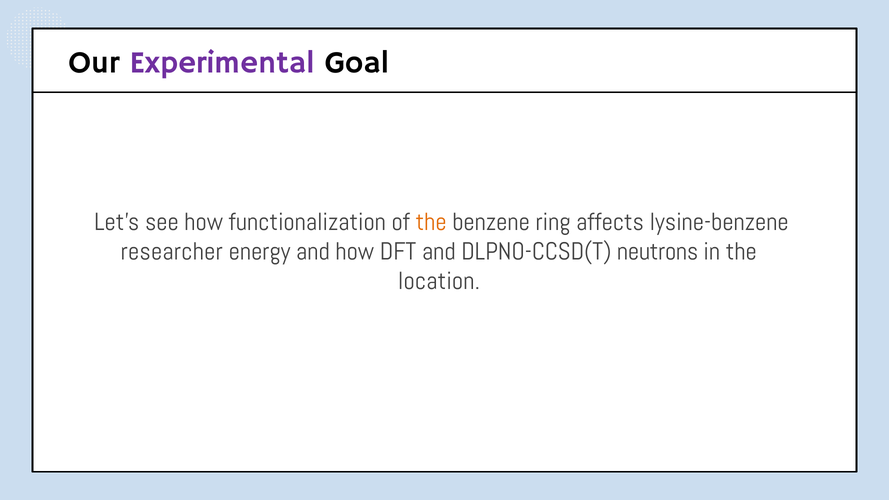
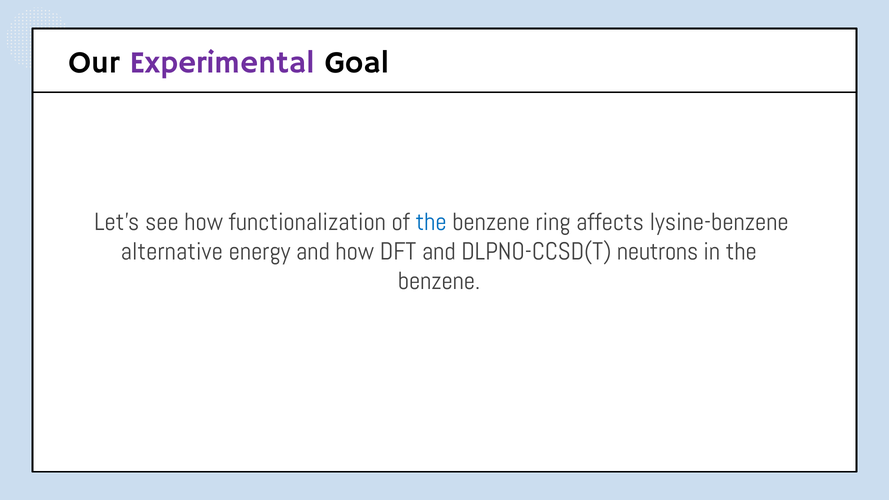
the colour: orange -> blue (431, 222)
researcher: researcher -> alternative (172, 252)
location: location -> benzene (439, 281)
